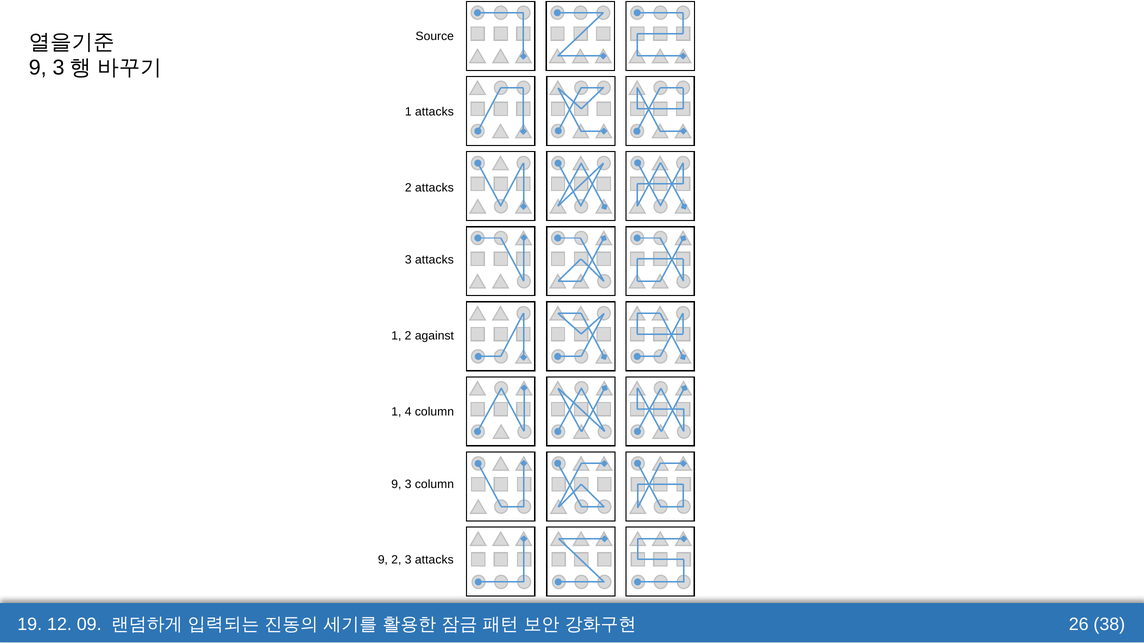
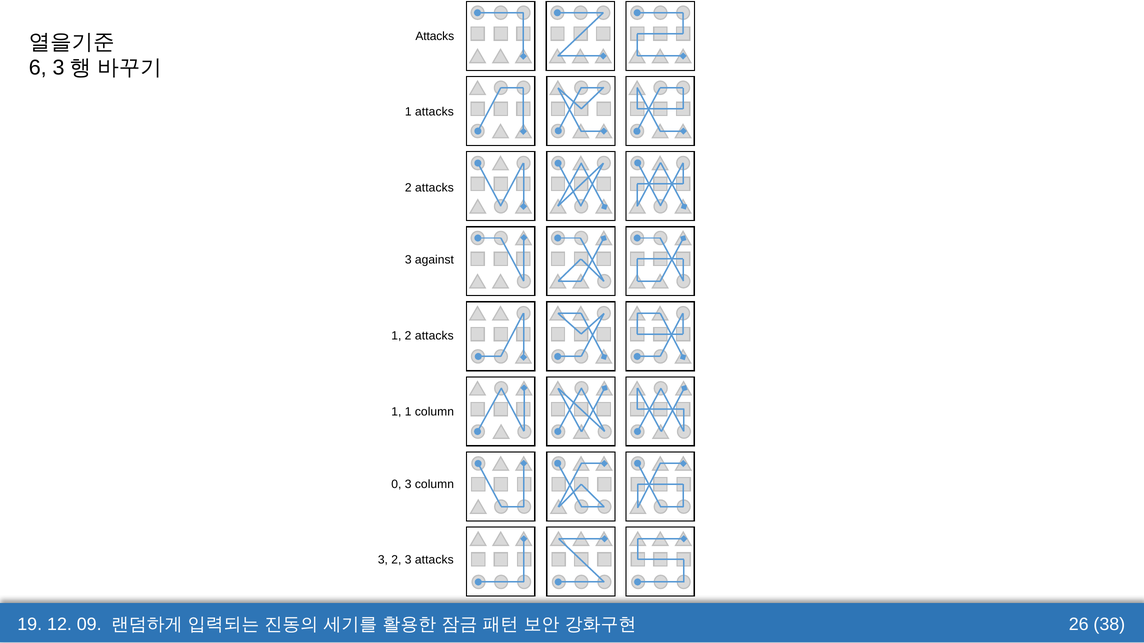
Source: Source -> Attacks (435, 36)
9: 9 -> 6 (38, 68)
attacks: attacks -> against (434, 260)
1 2 against: against -> attacks (434, 336)
1 4: 4 -> 1 (408, 412)
9: 9 -> 0 (396, 485)
9: 9 -> 3 (383, 560)
